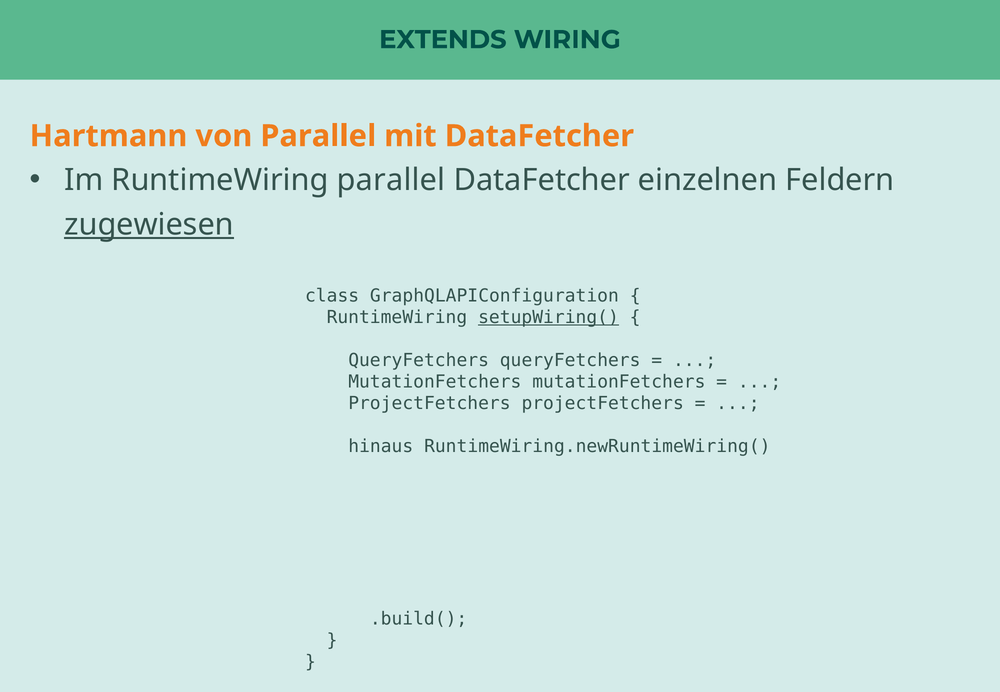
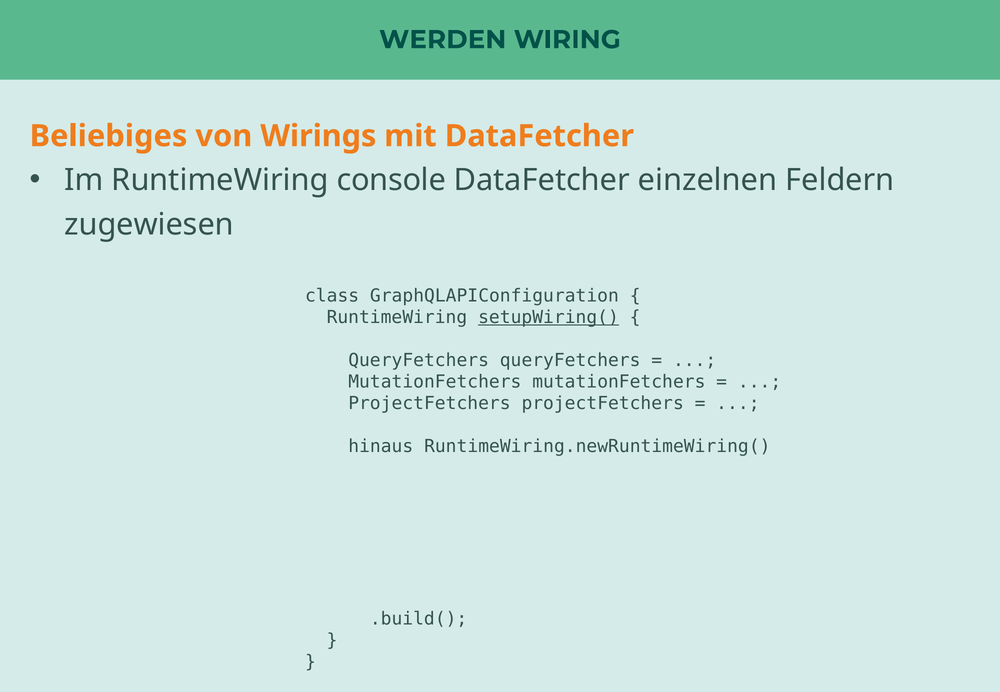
EXTENDS: EXTENDS -> WERDEN (443, 40)
Hartmann: Hartmann -> Beliebiges (108, 136)
von Parallel: Parallel -> Wirings (318, 136)
RuntimeWiring parallel: parallel -> console (391, 180)
zugewiesen underline: present -> none (149, 225)
